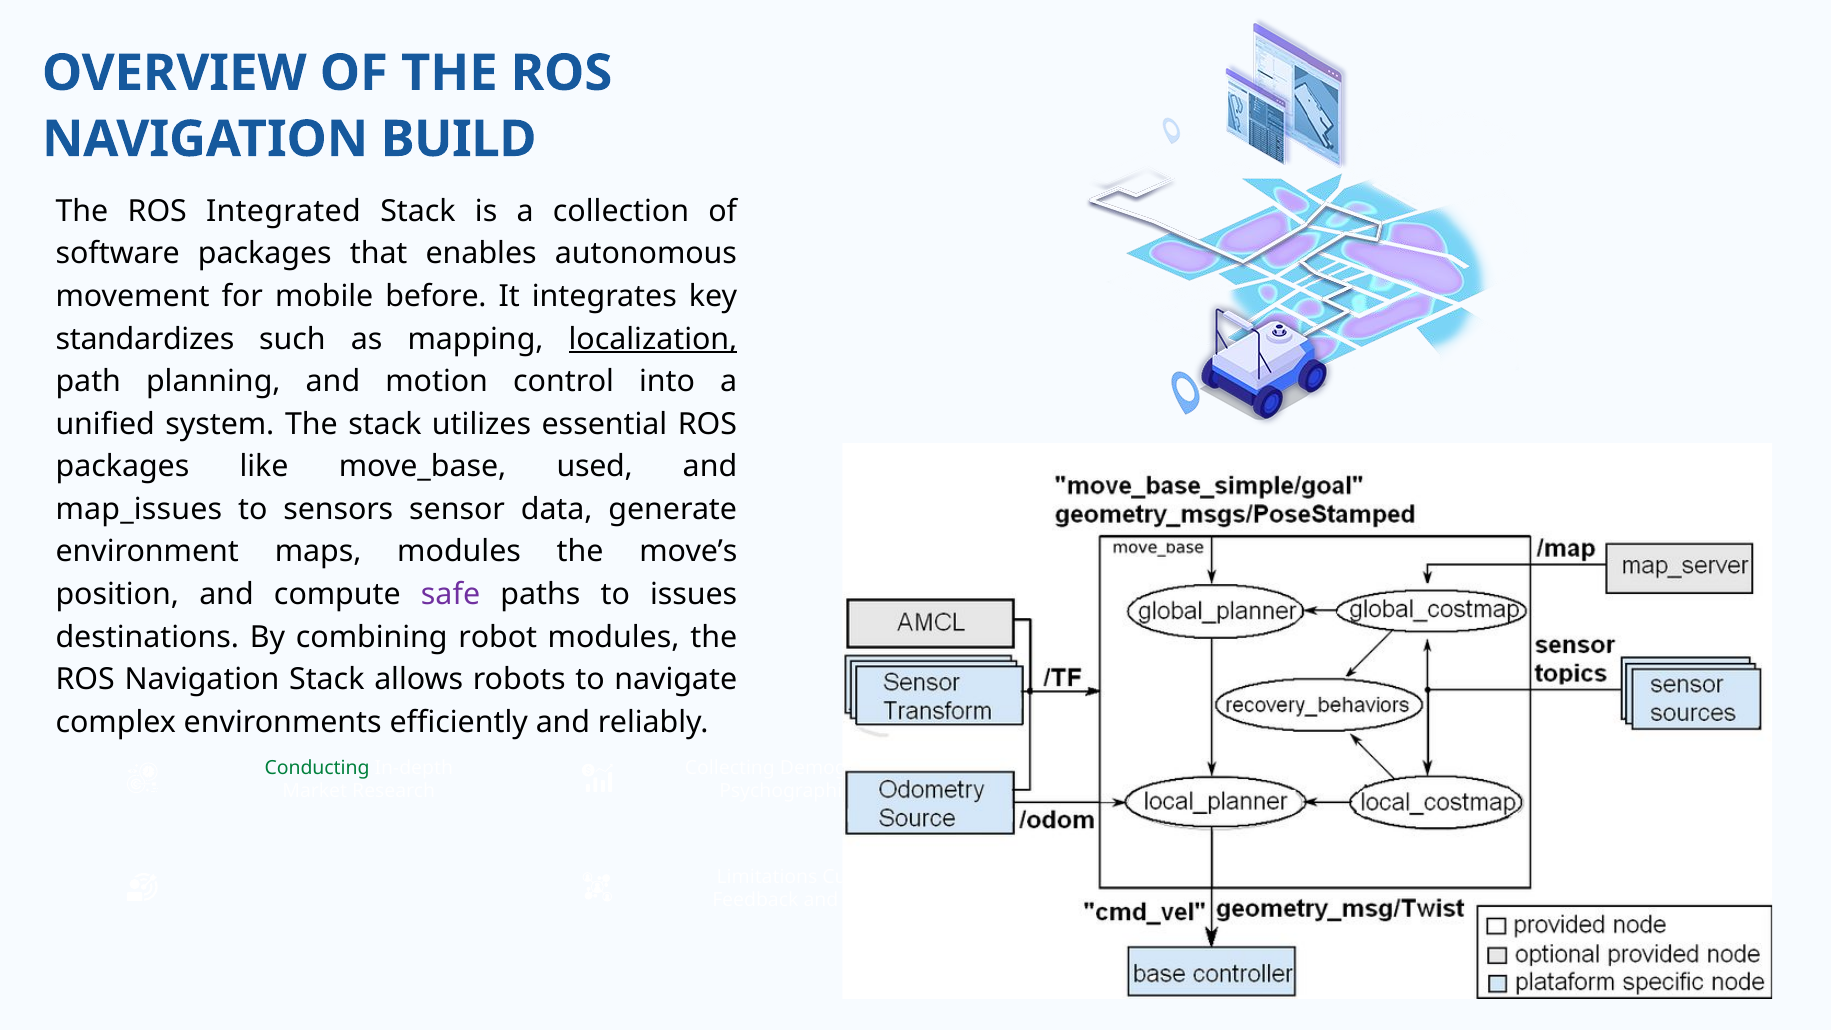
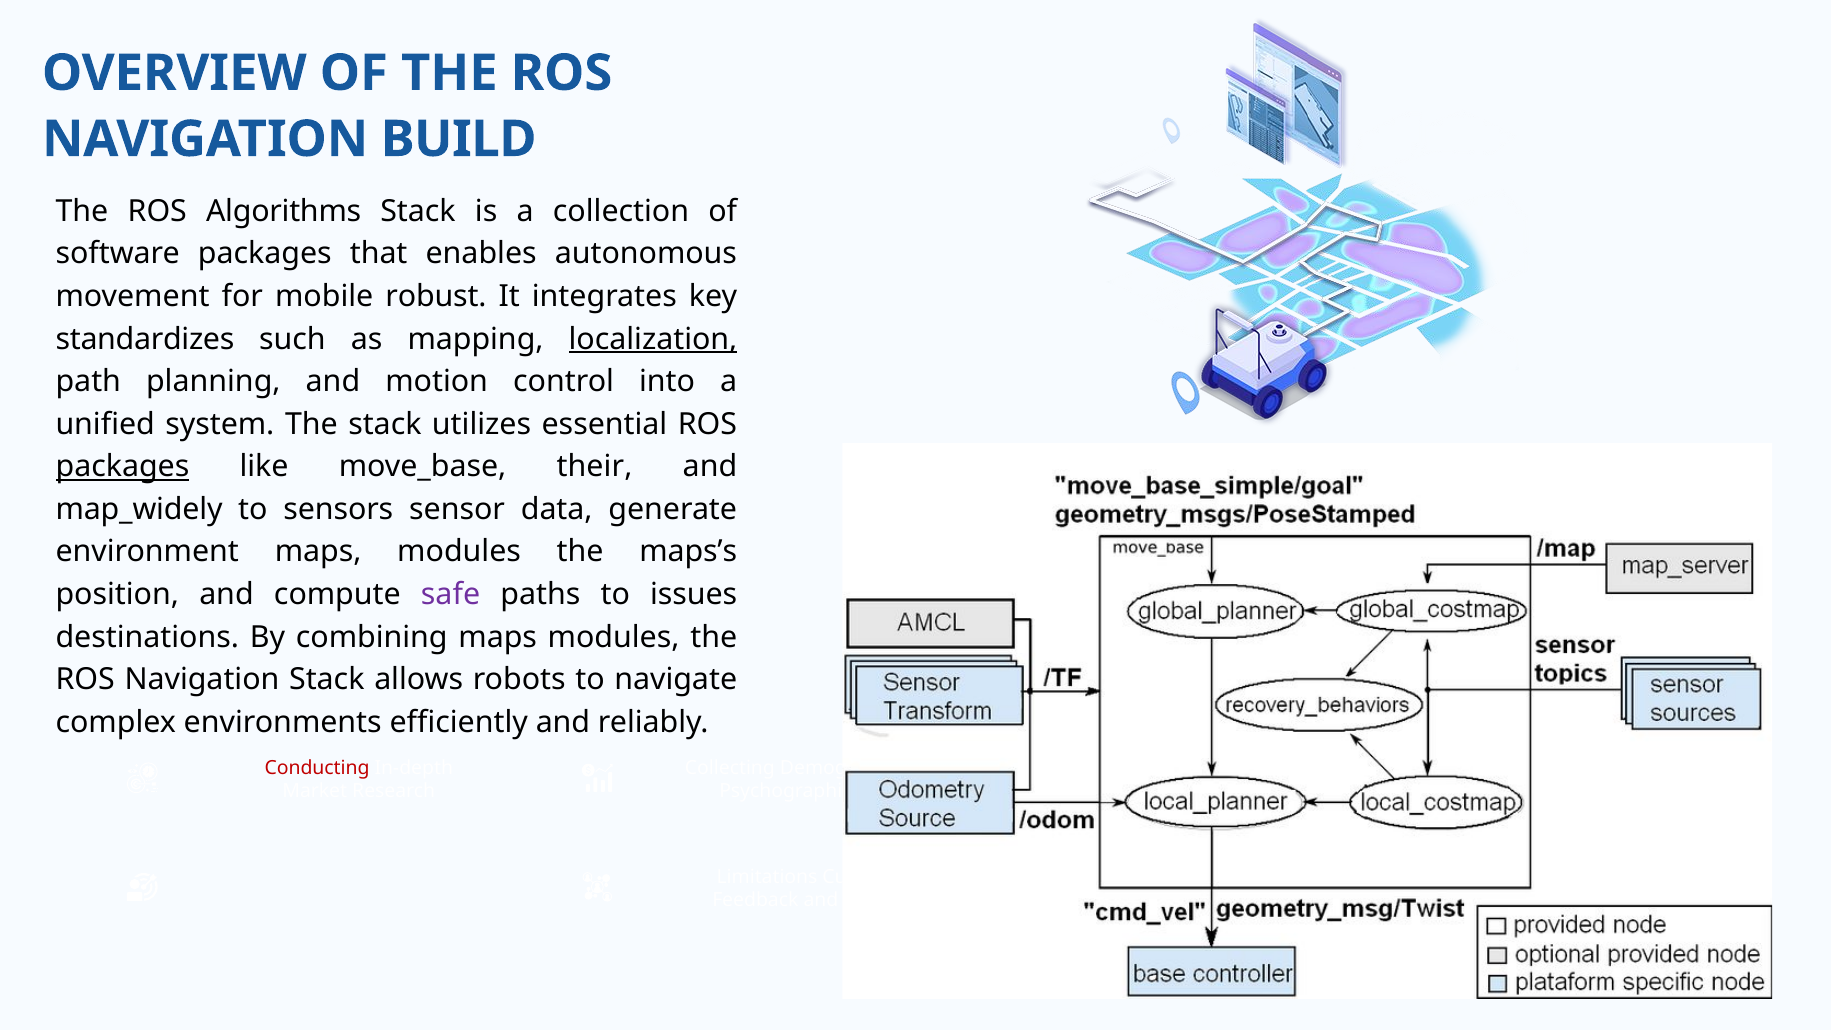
Integrated: Integrated -> Algorithms (284, 211)
before: before -> robust (436, 296)
packages underline: none -> present (123, 467)
used: used -> their (594, 467)
map_issues: map_issues -> map_widely (139, 509)
move’s: move’s -> maps’s (688, 552)
combining robot: robot -> maps (498, 637)
Conducting colour: green -> red (317, 768)
